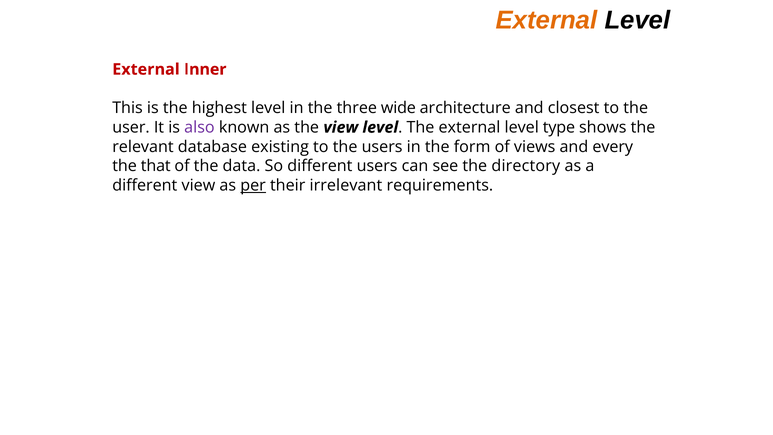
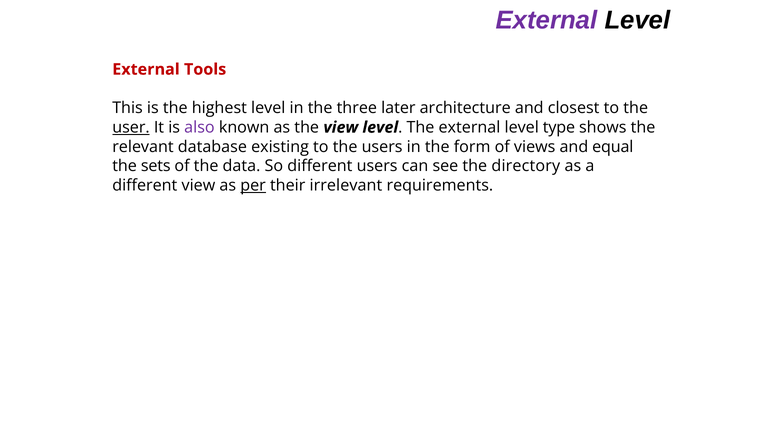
External colour: orange -> purple (547, 20)
Inner: Inner -> Tools (205, 69)
wide: wide -> later (398, 108)
user underline: none -> present (131, 127)
every: every -> equal (613, 147)
that: that -> sets (156, 166)
